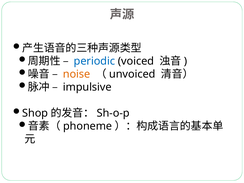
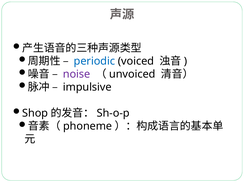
noise colour: orange -> purple (77, 74)
